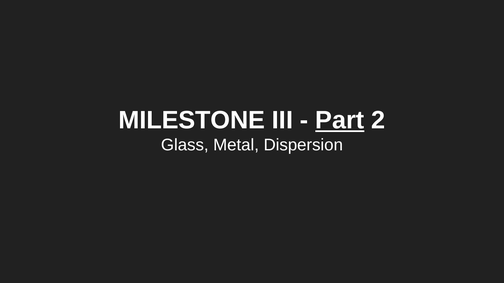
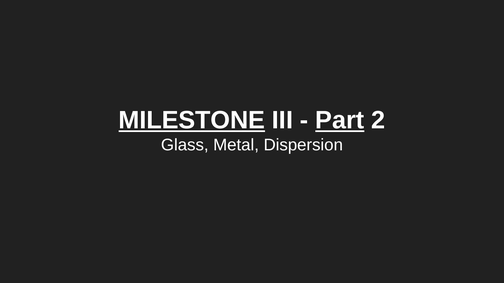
MILESTONE underline: none -> present (192, 121)
